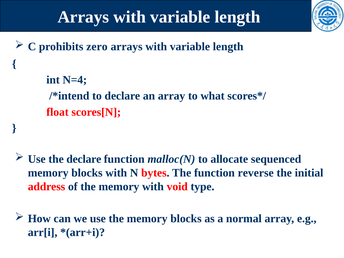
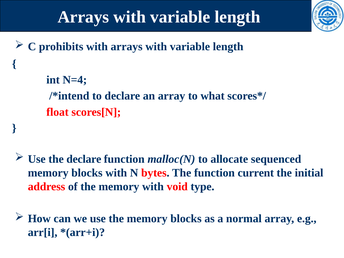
prohibits zero: zero -> with (97, 47)
reverse: reverse -> current (256, 173)
